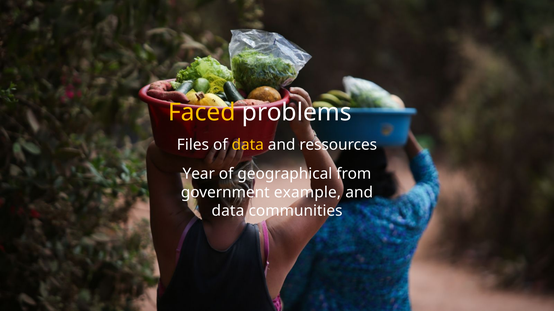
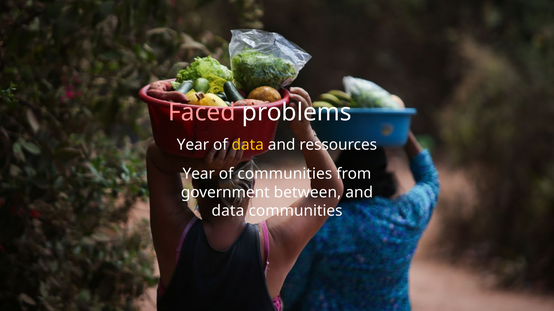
Faced colour: yellow -> pink (202, 113)
Files: Files -> Year (193, 145)
of geographical: geographical -> communities (285, 174)
example: example -> between (307, 193)
